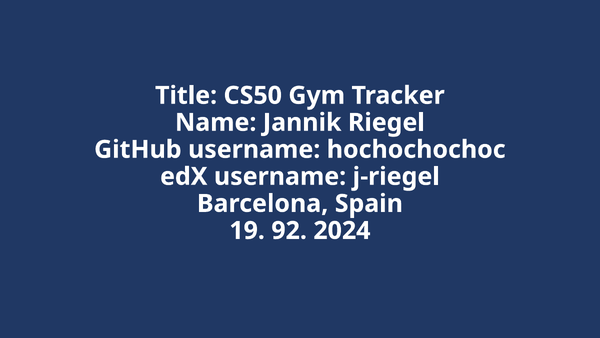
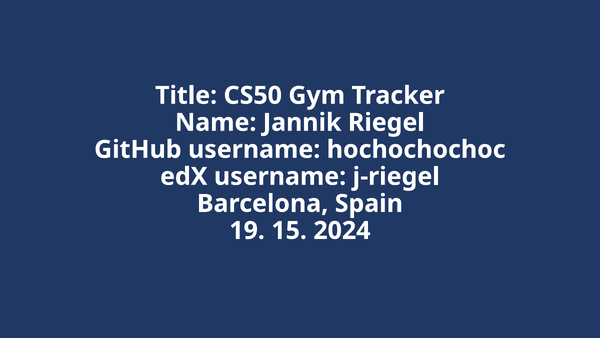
92: 92 -> 15 (289, 230)
